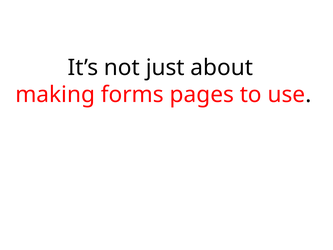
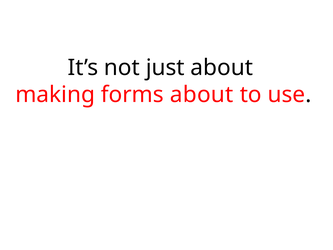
forms pages: pages -> about (202, 95)
